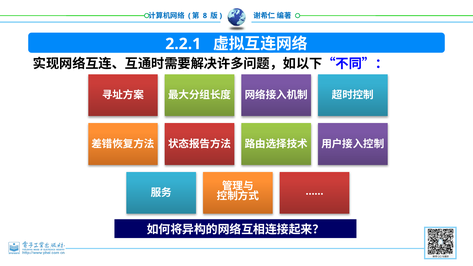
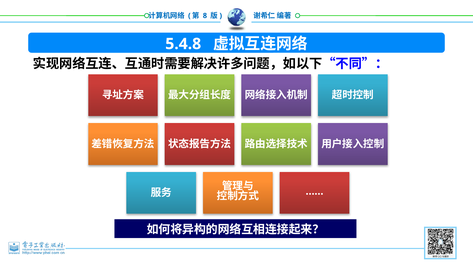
2.2.1: 2.2.1 -> 5.4.8 (183, 44)
